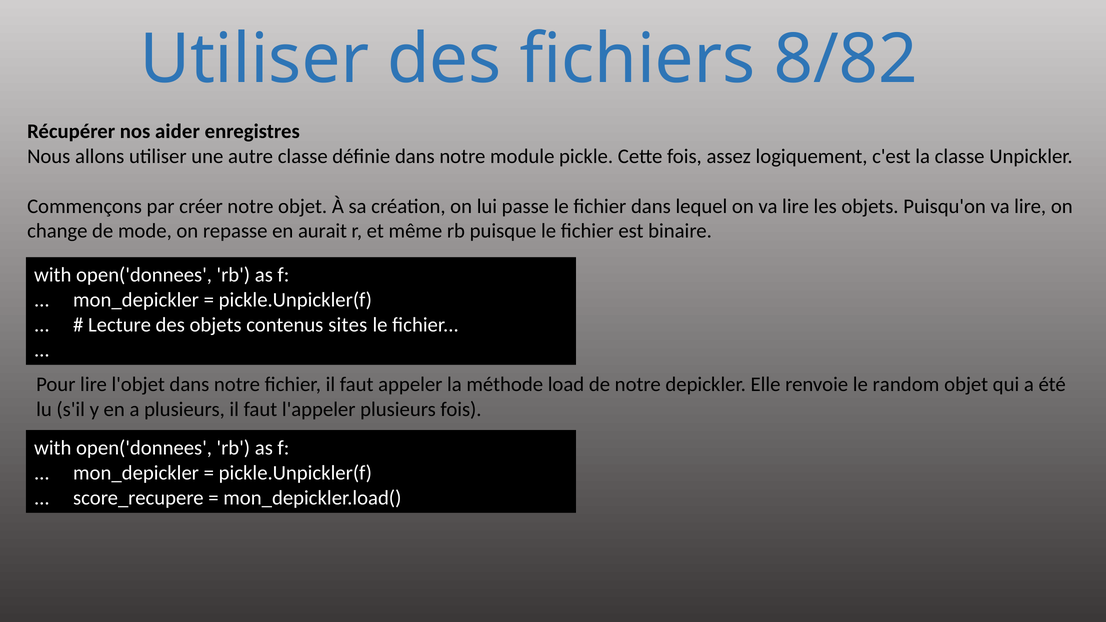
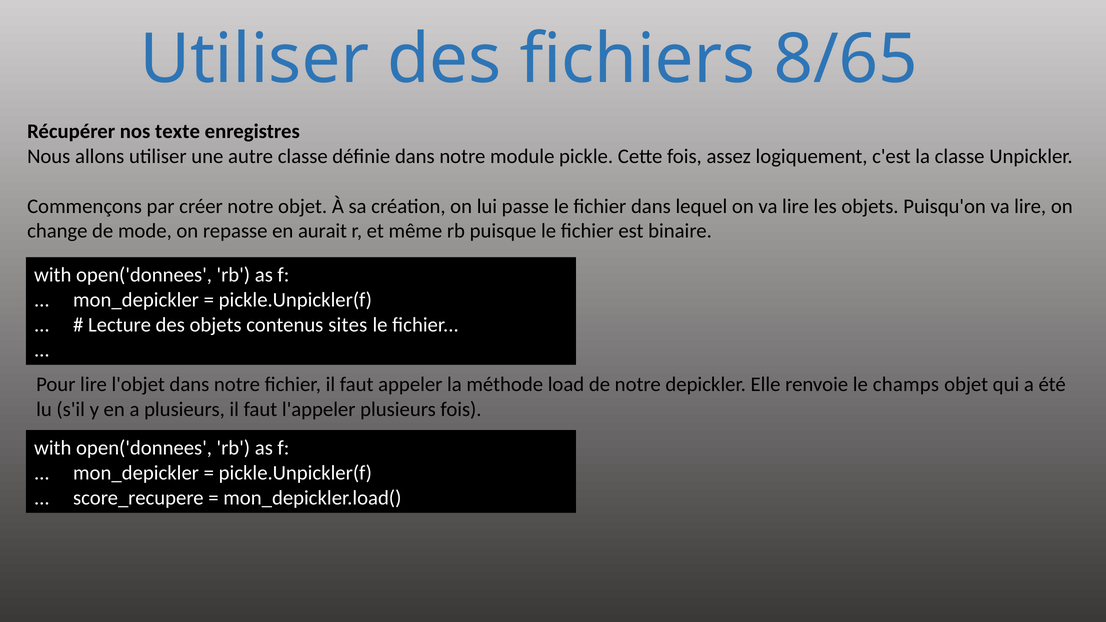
8/82: 8/82 -> 8/65 (846, 60)
aider: aider -> texte (178, 132)
random: random -> champs (906, 384)
